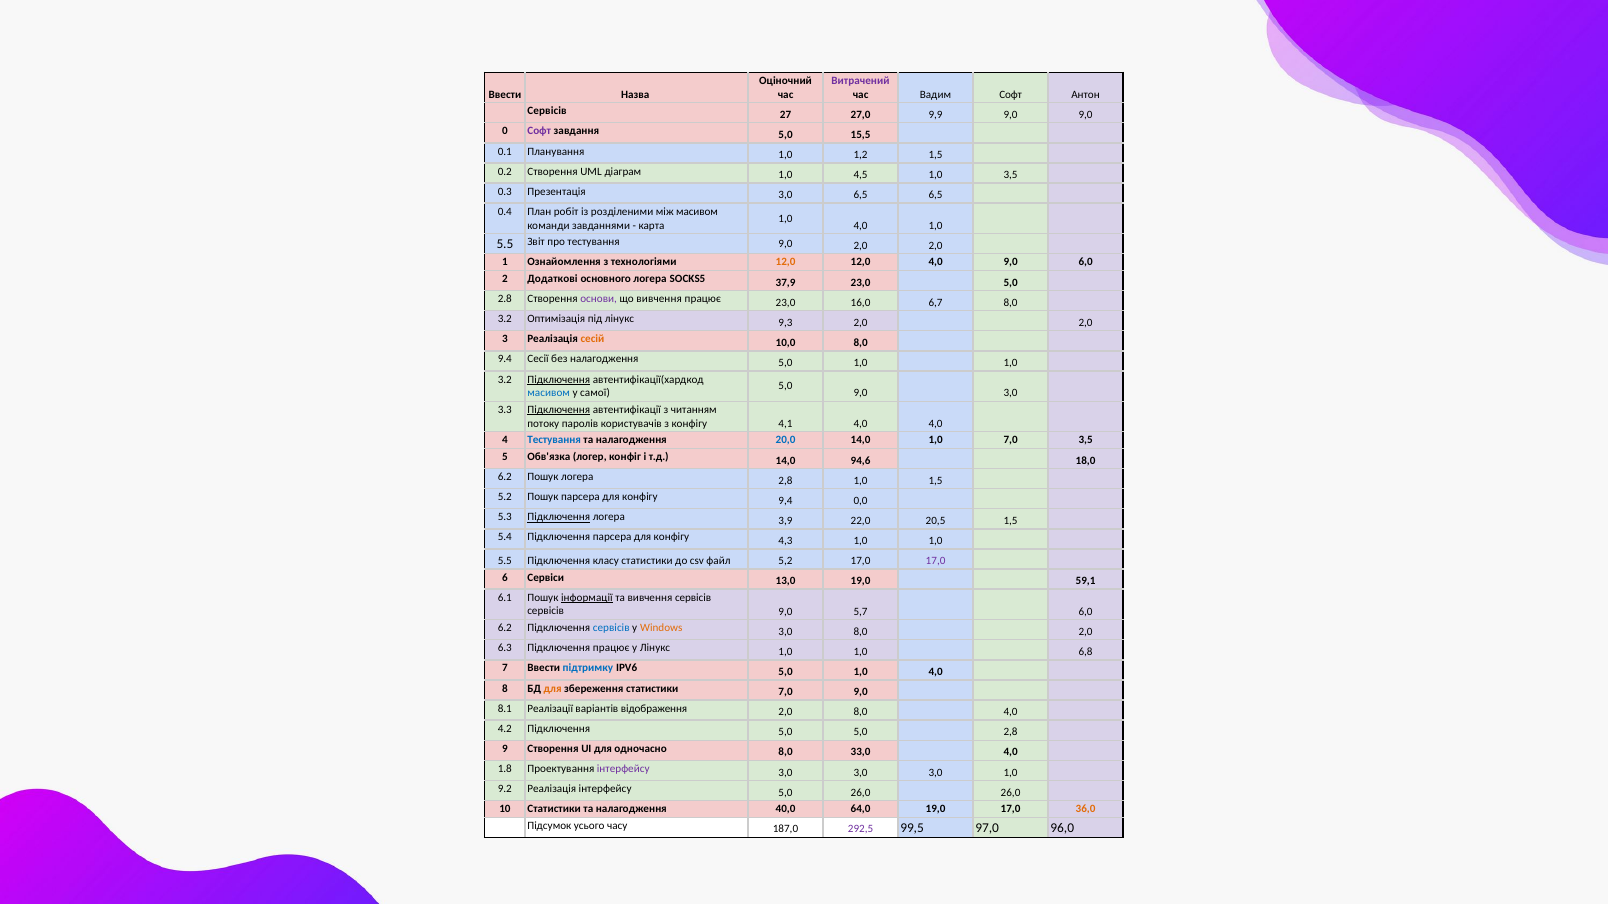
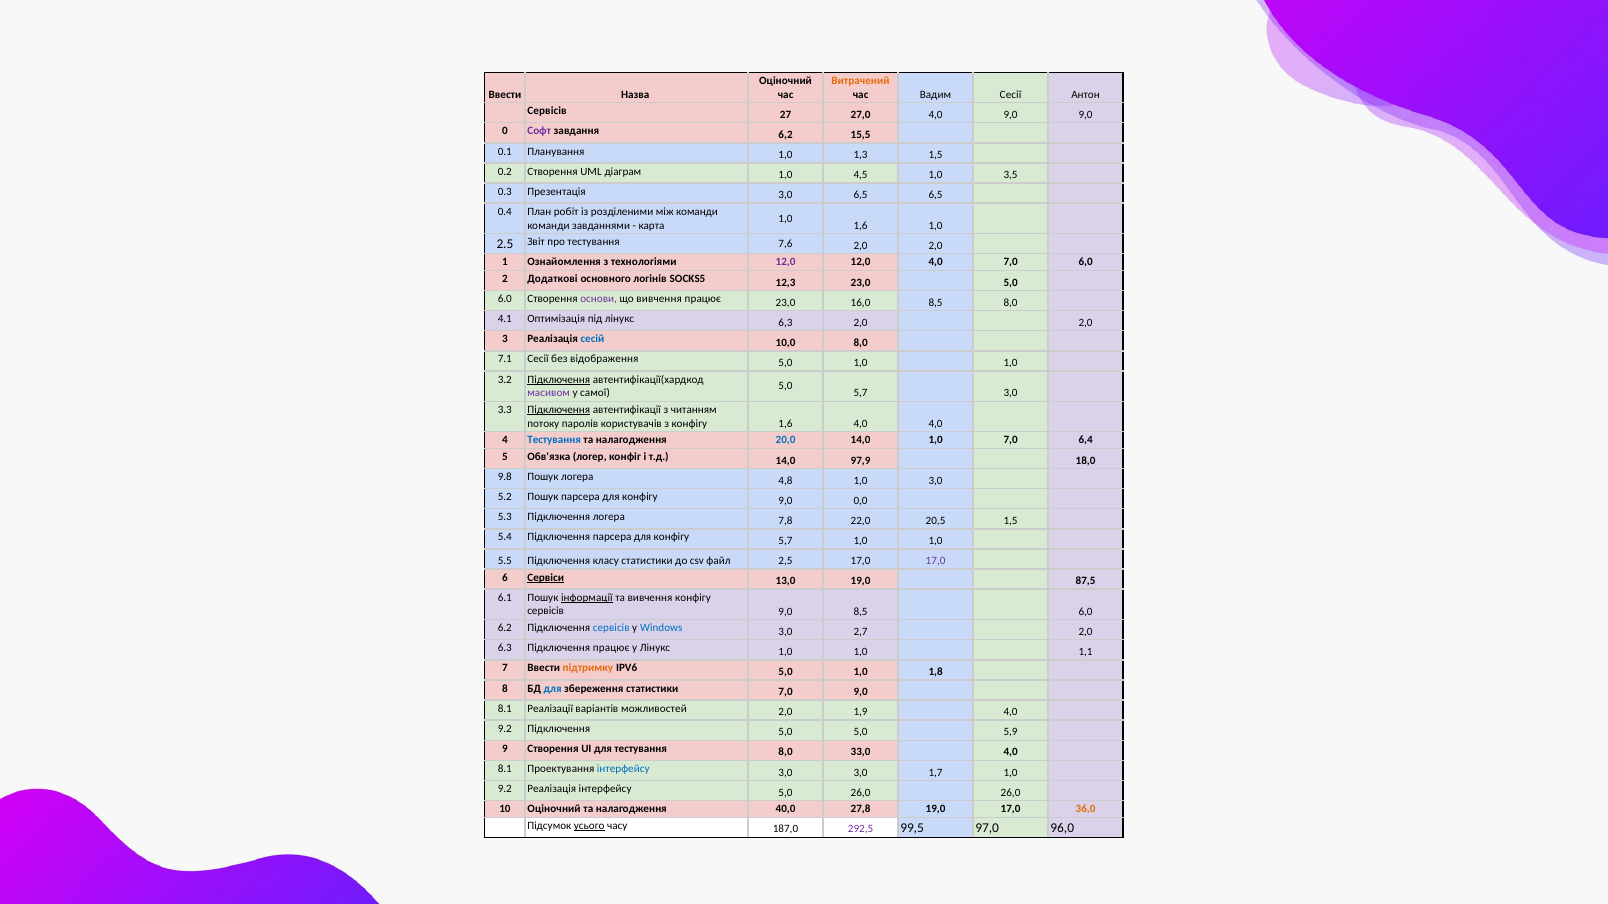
Витрачений colour: purple -> orange (860, 81)
Вадим Софт: Софт -> Сесії (1011, 95)
27,0 9,9: 9,9 -> 4,0 (936, 115)
завдання 5,0: 5,0 -> 6,2 (786, 135)
1,2: 1,2 -> 1,3 (860, 155)
між масивом: масивом -> команди (697, 212)
4,0: 4,0 -> 1,6 (860, 226)
5.5: 5.5 -> 2.5 (505, 244)
тестування 9,0: 9,0 -> 7,6 (785, 244)
12,0 colour: orange -> purple (786, 262)
4,0 9,0: 9,0 -> 7,0 (1011, 262)
основного логера: логера -> логінів (650, 279)
37,9: 37,9 -> 12,3 (786, 283)
2.8: 2.8 -> 6.0 (505, 299)
16,0 6,7: 6,7 -> 8,5 (936, 303)
3.2: 3.2 -> 4.1 (505, 319)
9,3: 9,3 -> 6,3 (785, 323)
сесій colour: orange -> blue (592, 339)
9.4: 9.4 -> 7.1 (505, 360)
без налагодження: налагодження -> відображення (604, 360)
масивом colour: blue -> purple (549, 393)
9,0: 9,0 -> 5,7 (860, 393)
конфігу 4,1: 4,1 -> 1,6 (785, 424)
7,0 3,5: 3,5 -> 6,4 (1086, 440)
94,6: 94,6 -> 97,9 (861, 461)
6.2: 6.2 -> 9.8 (505, 477)
логера 2,8: 2,8 -> 4,8 (785, 481)
1,0 1,5: 1,5 -> 3,0 (936, 481)
конфігу 9,4: 9,4 -> 9,0 (785, 501)
Підключення underline: present -> none (559, 517)
3,9: 3,9 -> 7,8 (785, 521)
конфігу 4,3: 4,3 -> 5,7 (785, 541)
5,2: 5,2 -> 2,5 (785, 561)
Сервіси underline: none -> present (546, 578)
59,1: 59,1 -> 87,5 (1086, 581)
вивчення сервісів: сервісів -> конфігу (693, 598)
9,0 5,7: 5,7 -> 8,5 (860, 612)
Windows colour: orange -> blue (661, 628)
3,0 8,0: 8,0 -> 2,7 (860, 632)
6,8: 6,8 -> 1,1 (1086, 652)
підтримку colour: blue -> orange (588, 669)
5,0 1,0 4,0: 4,0 -> 1,8 (936, 672)
для colour: orange -> blue (553, 689)
відображення: відображення -> можливостей (654, 709)
2,0 8,0: 8,0 -> 1,9 (860, 712)
4.2: 4.2 -> 9.2 (505, 729)
5,0 2,8: 2,8 -> 5,9 (1011, 733)
для одночасно: одночасно -> тестування (641, 749)
1.8: 1.8 -> 8.1 (505, 769)
інтерфейсу colour: purple -> blue (623, 769)
3,0 3,0 3,0: 3,0 -> 1,7 (936, 773)
10 Статистики: Статистики -> Оціночний (554, 810)
64,0: 64,0 -> 27,8 (861, 810)
усього underline: none -> present (589, 826)
